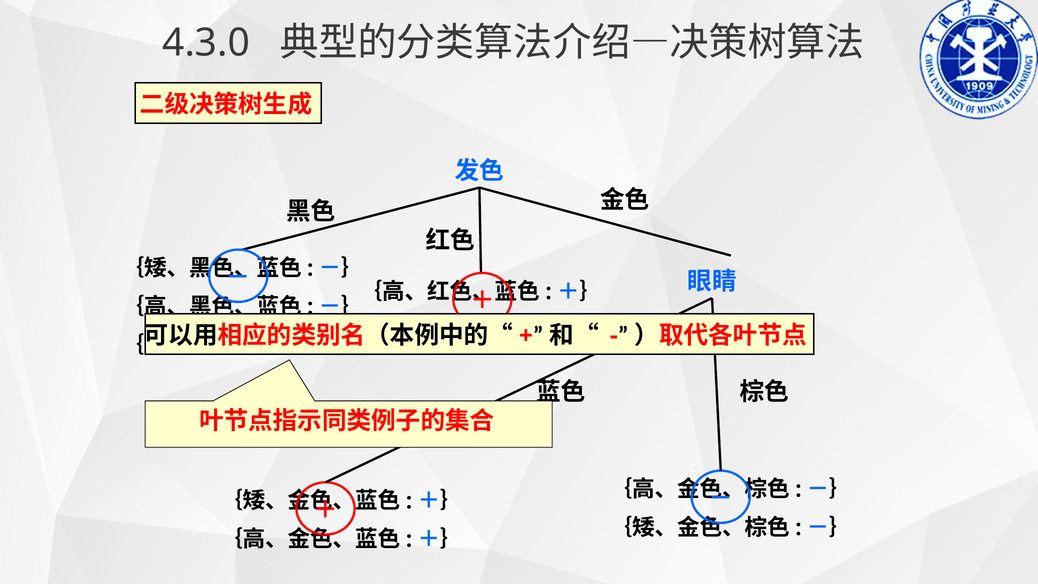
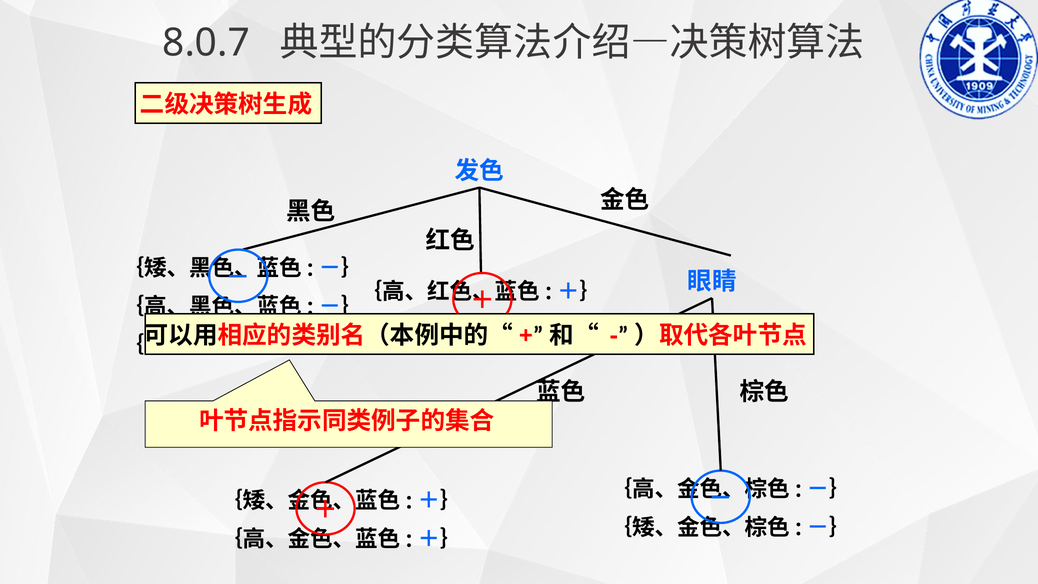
4.3.0: 4.3.0 -> 8.0.7 (206, 43)
